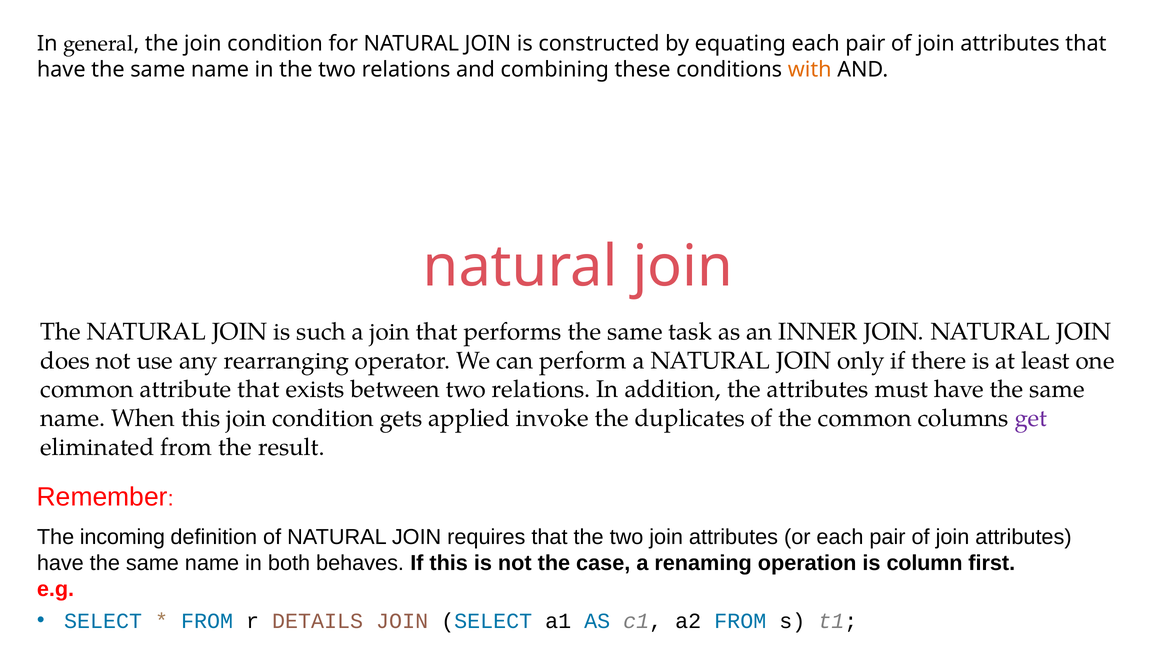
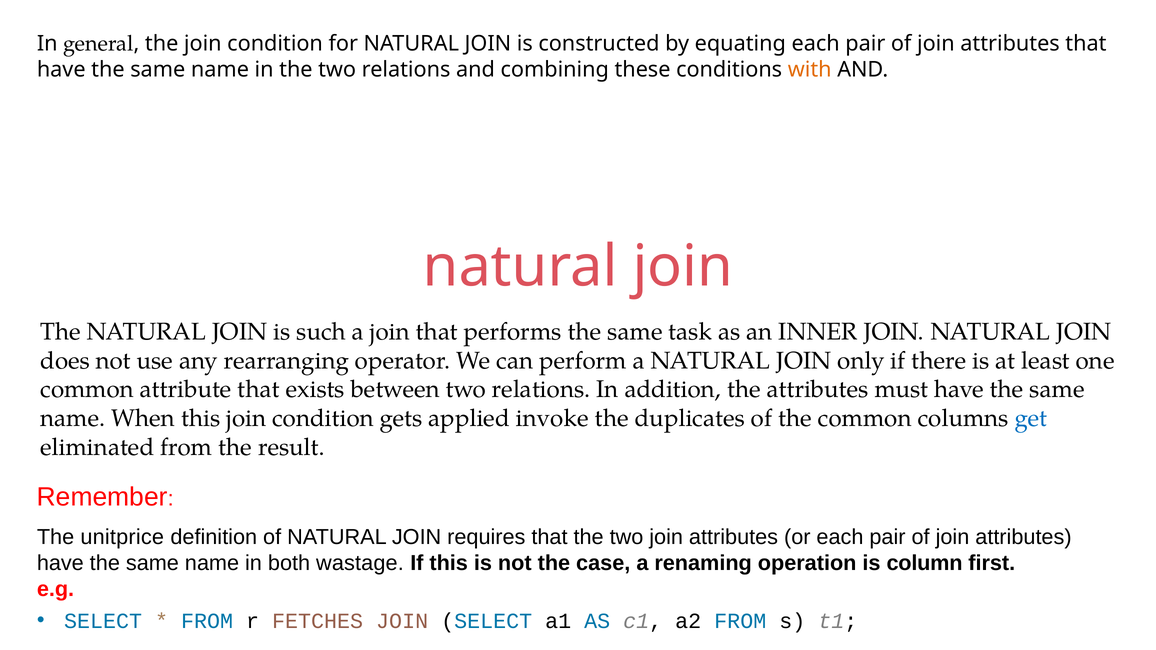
get colour: purple -> blue (1031, 419)
incoming: incoming -> unitprice (122, 537)
behaves: behaves -> wastage (360, 563)
DETAILS: DETAILS -> FETCHES (318, 621)
